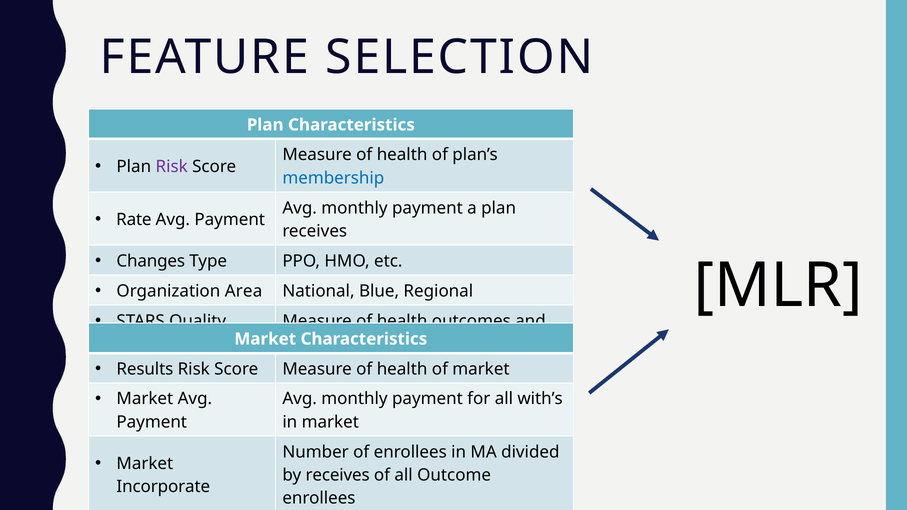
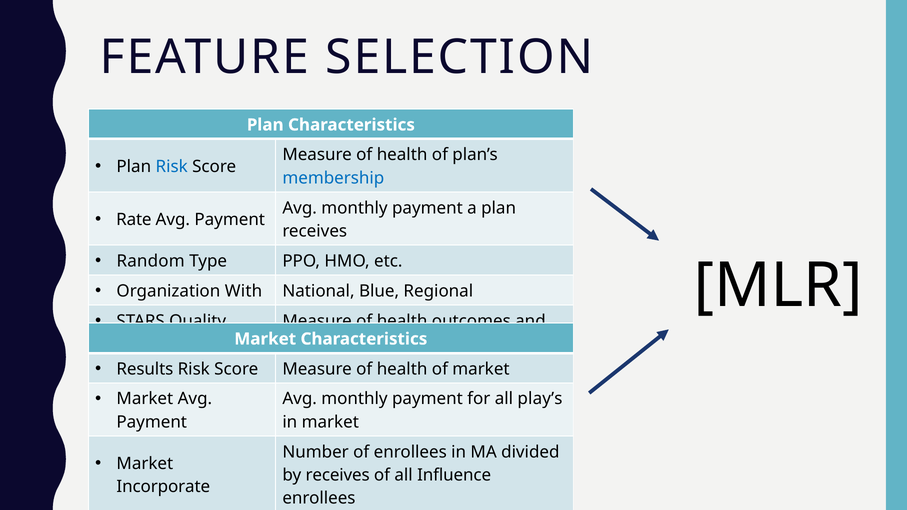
Risk colour: purple -> blue (172, 166)
Changes: Changes -> Random (151, 261)
Area: Area -> With (244, 291)
with’s: with’s -> play’s (540, 399)
Outcome: Outcome -> Influence (454, 475)
